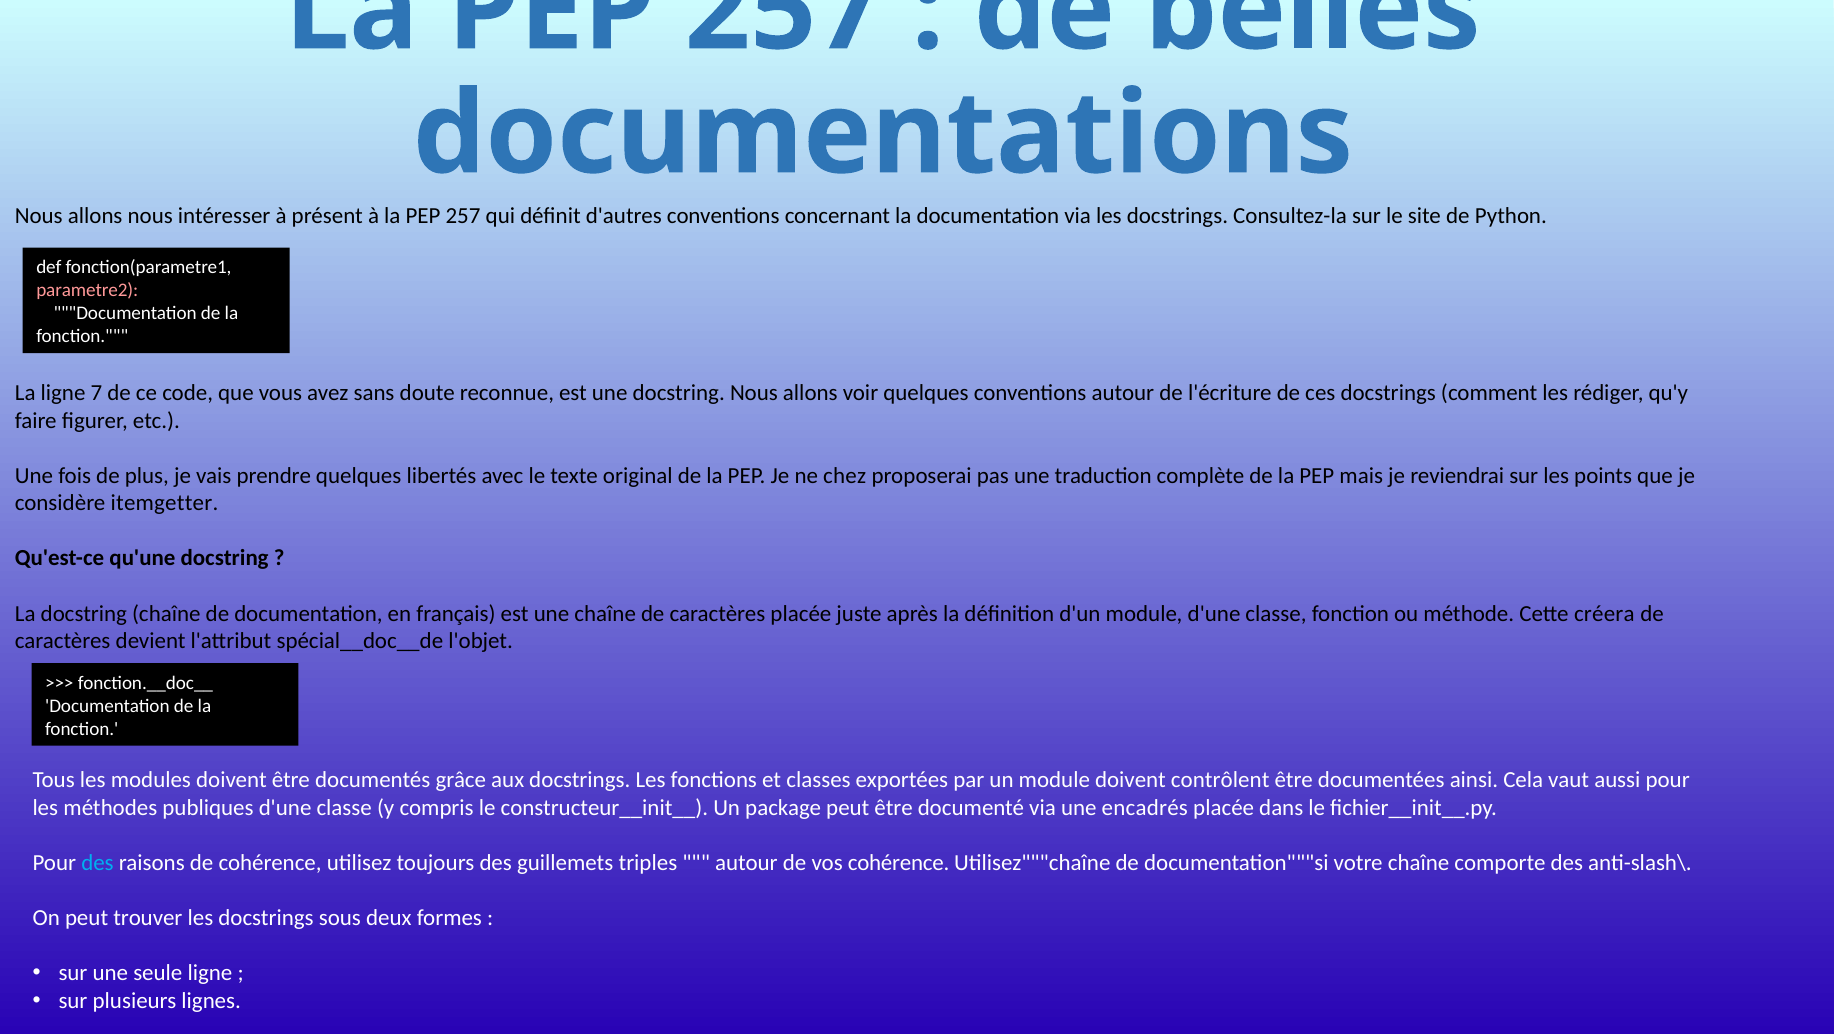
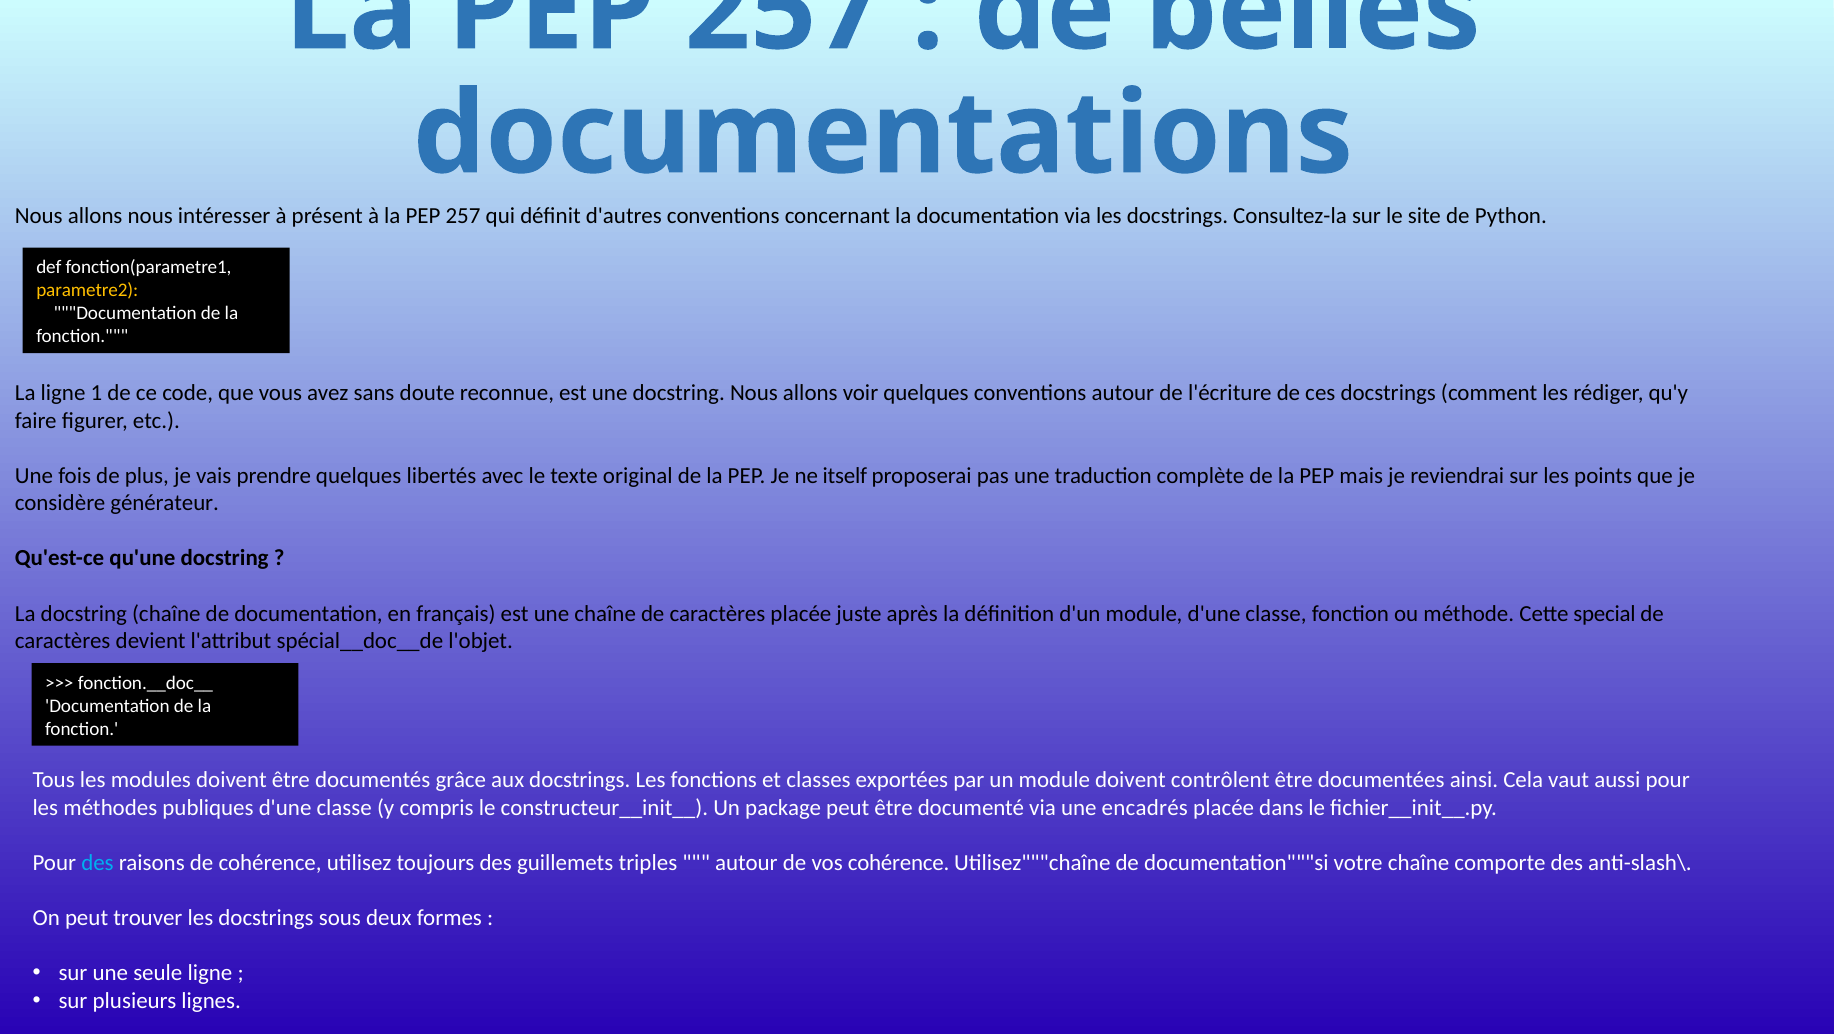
parametre2 colour: pink -> yellow (87, 290)
7: 7 -> 1 (96, 393)
chez: chez -> itself (845, 476)
itemgetter: itemgetter -> générateur (165, 503)
créera: créera -> special (1605, 613)
